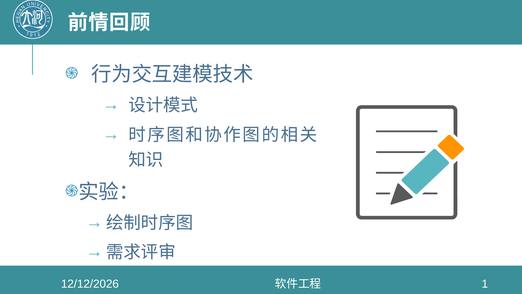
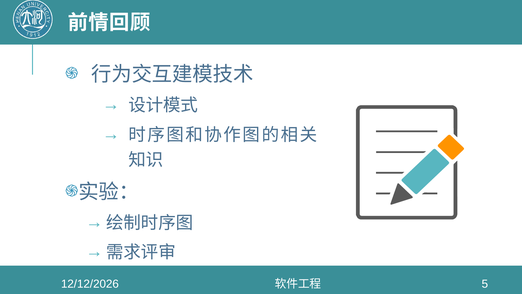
1: 1 -> 5 (485, 284)
